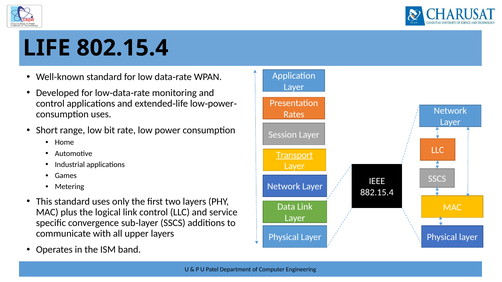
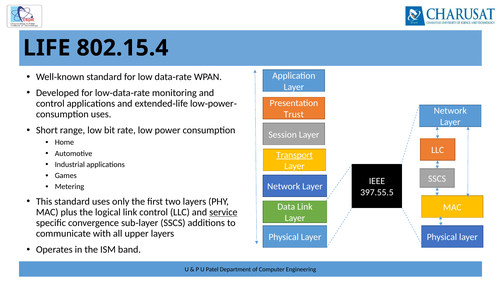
Rates: Rates -> Trust (294, 114)
882.15.4: 882.15.4 -> 397.55.5 (377, 193)
service underline: none -> present (223, 213)
